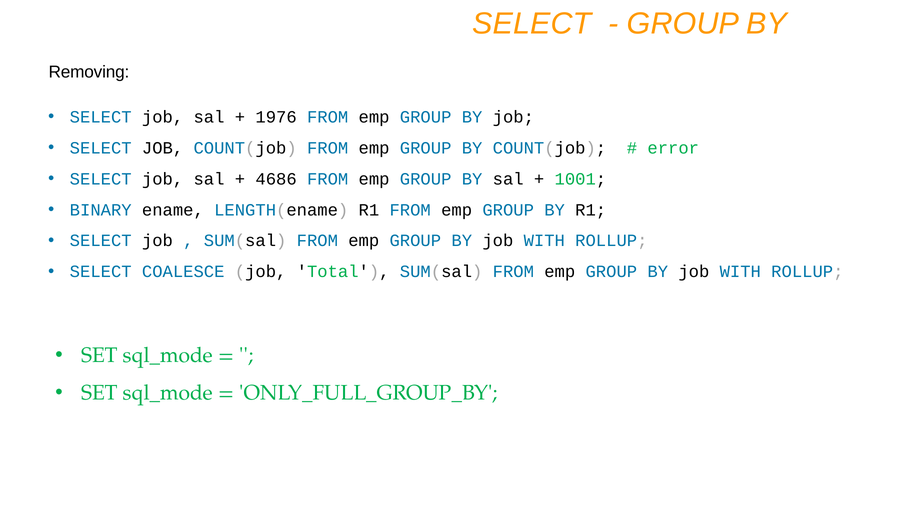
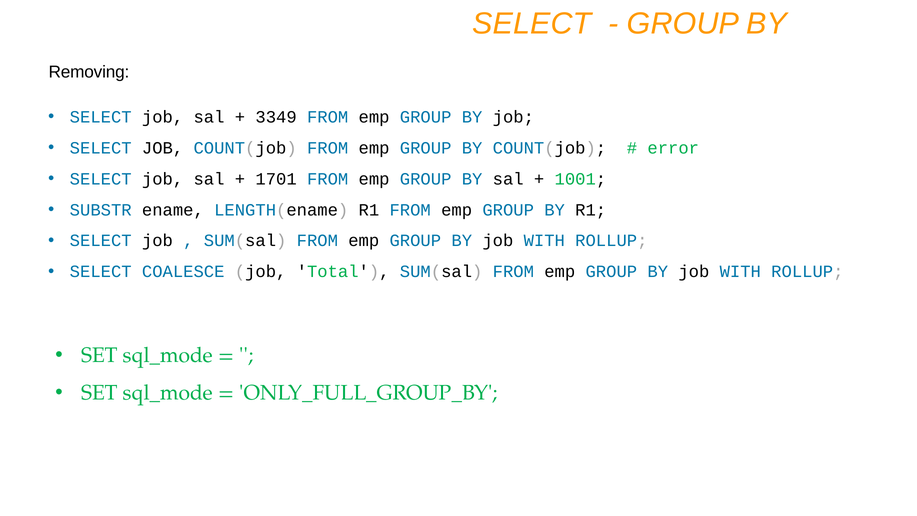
1976: 1976 -> 3349 (276, 117)
4686: 4686 -> 1701 (276, 179)
BINARY: BINARY -> SUBSTR (101, 210)
